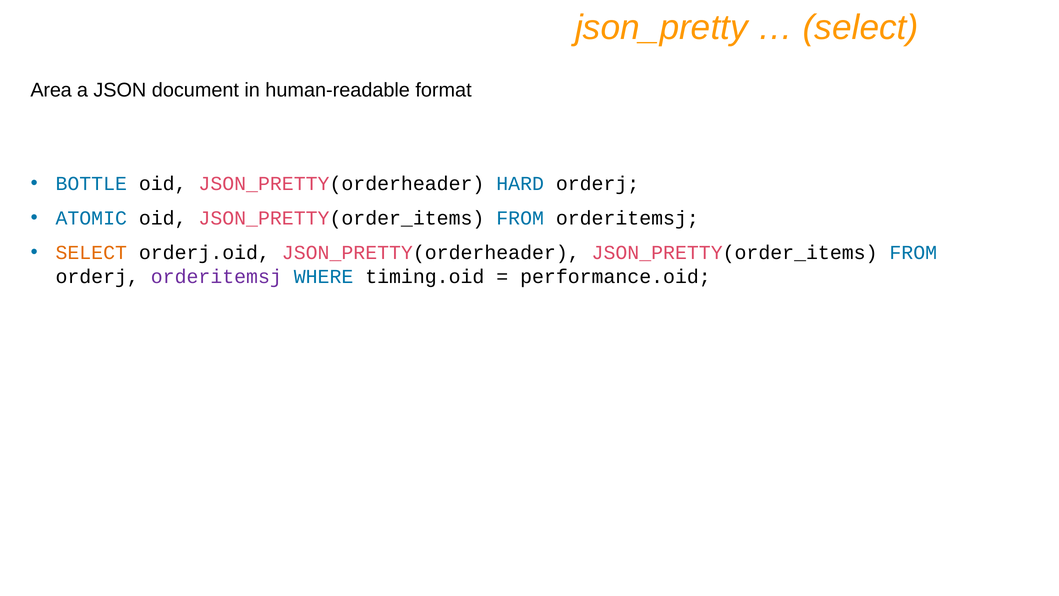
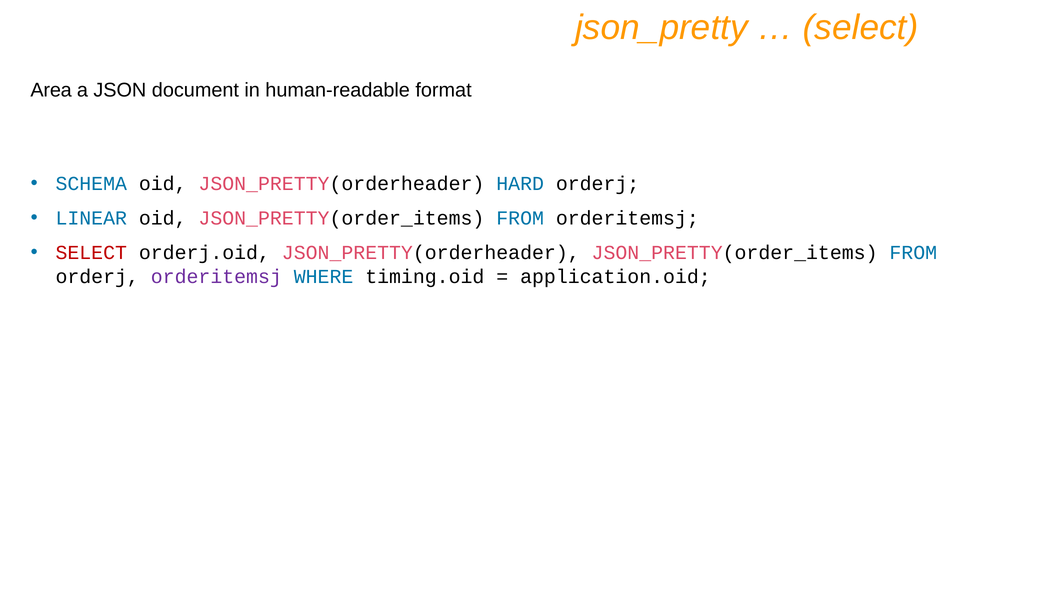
BOTTLE: BOTTLE -> SCHEMA (91, 184)
ATOMIC: ATOMIC -> LINEAR (91, 218)
SELECT colour: orange -> red (91, 252)
performance.oid: performance.oid -> application.oid (615, 276)
